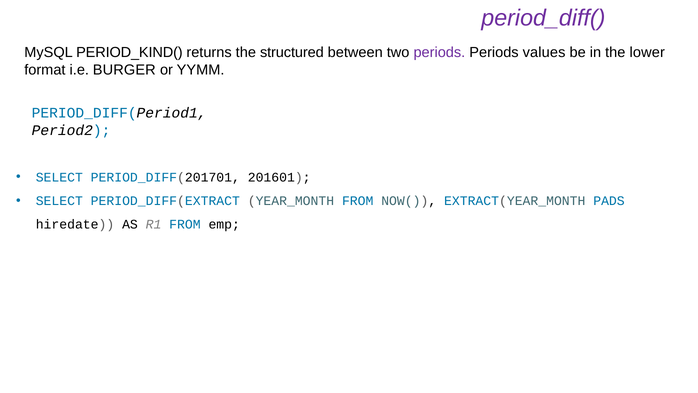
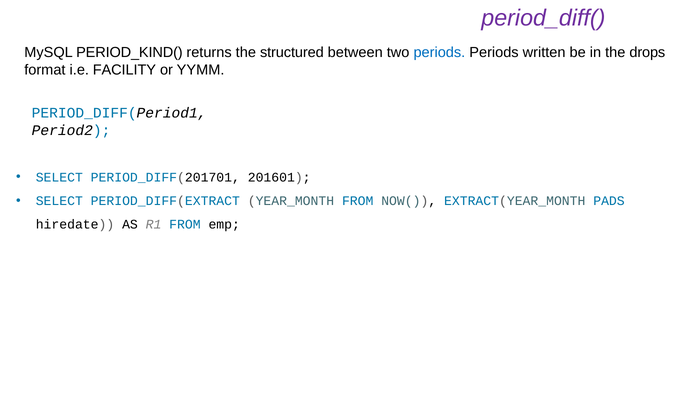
periods colour: purple -> blue (439, 53)
values: values -> written (544, 53)
lower: lower -> drops (647, 53)
BURGER: BURGER -> FACILITY (124, 70)
